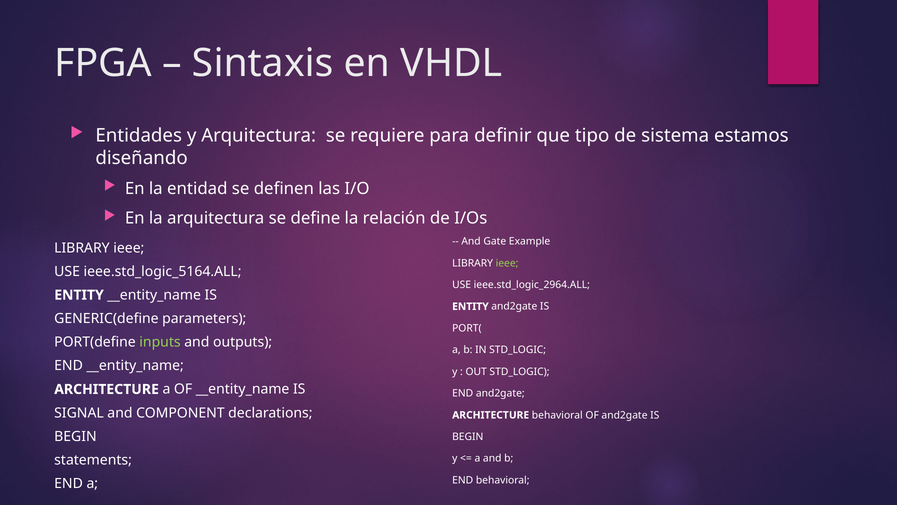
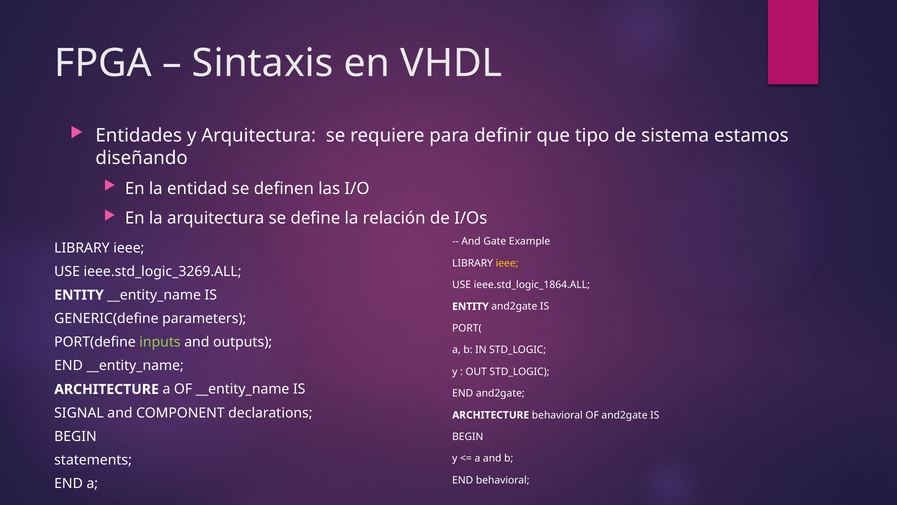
ieee colour: light green -> yellow (507, 263)
ieee.std_logic_5164.ALL: ieee.std_logic_5164.ALL -> ieee.std_logic_3269.ALL (163, 271)
ieee.std_logic_2964.ALL: ieee.std_logic_2964.ALL -> ieee.std_logic_1864.ALL (532, 285)
